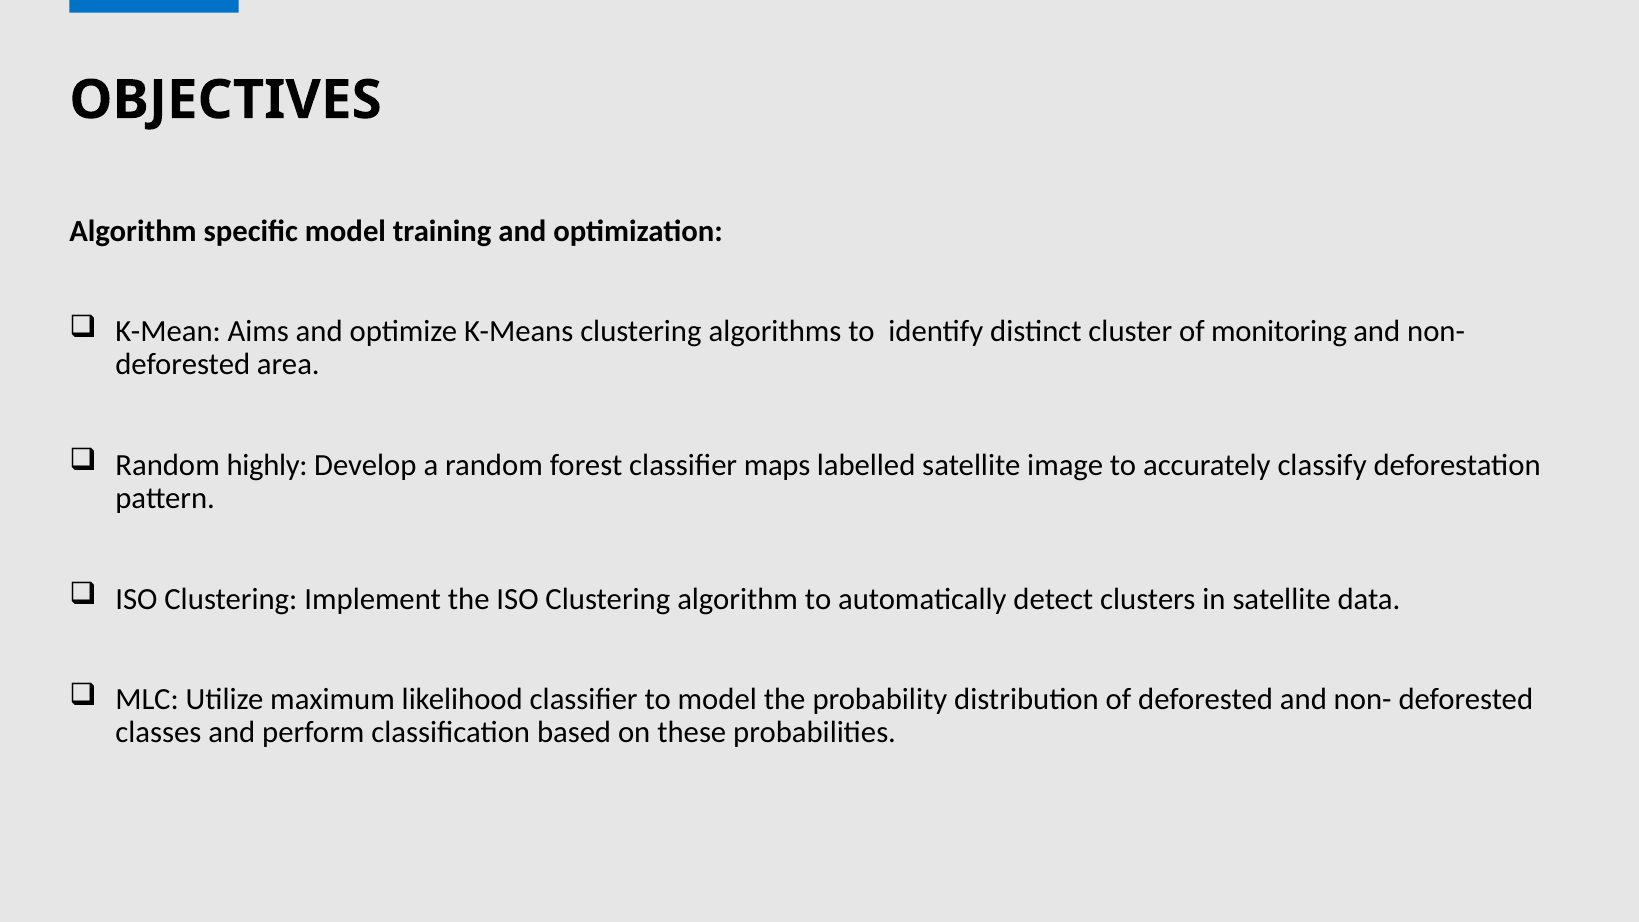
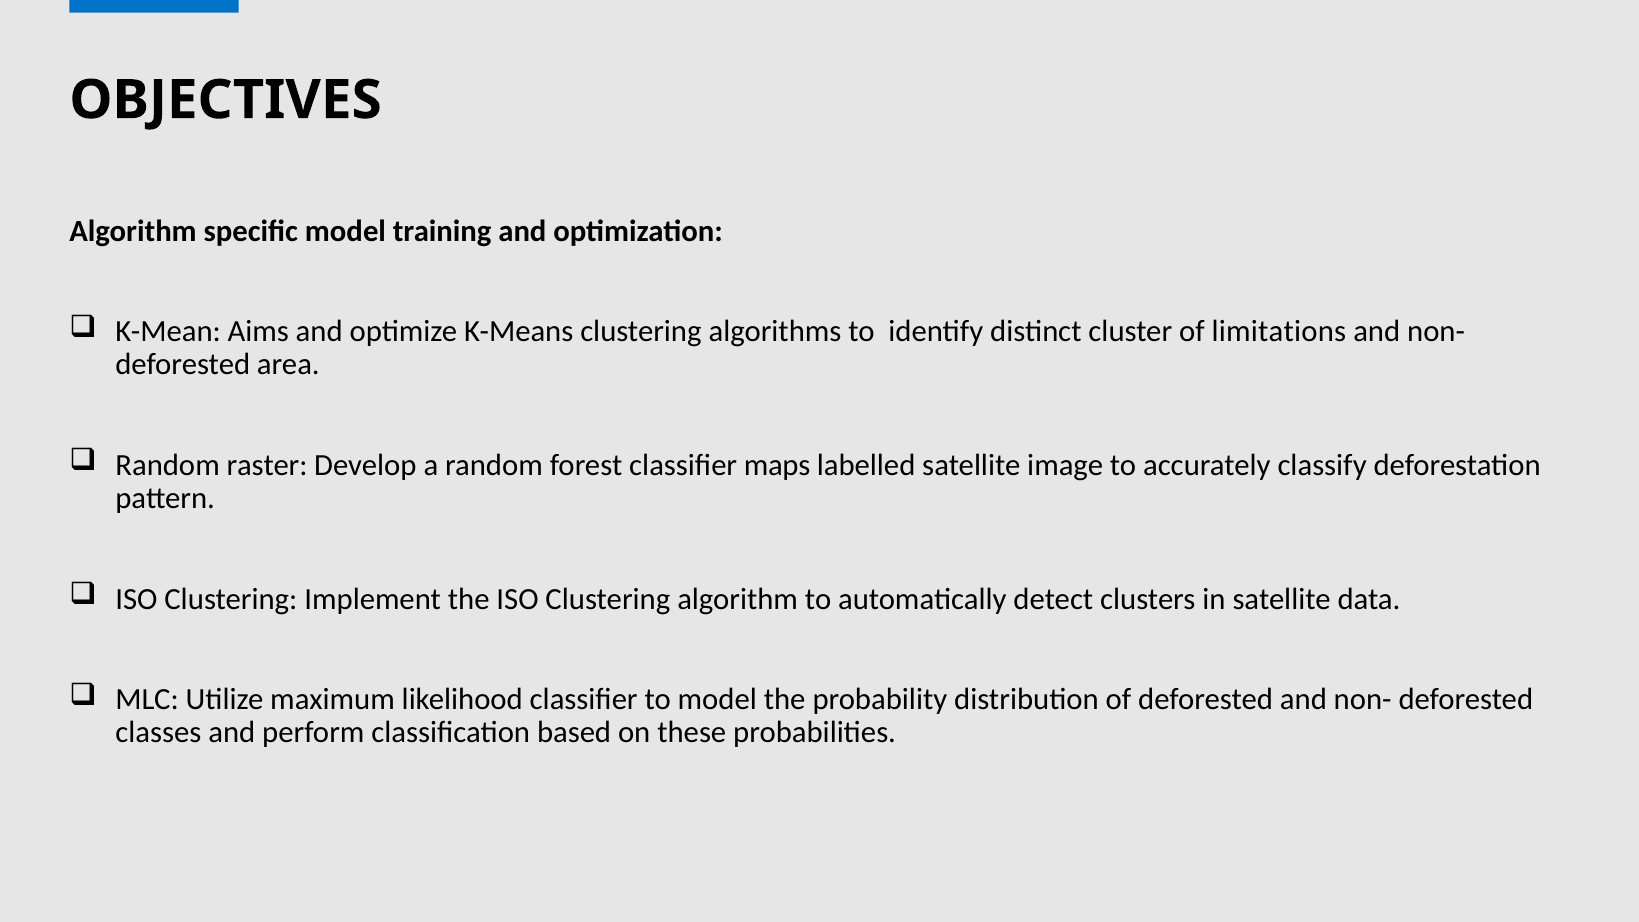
monitoring: monitoring -> limitations (1279, 332)
highly: highly -> raster (267, 465)
